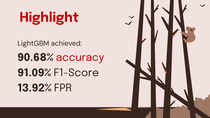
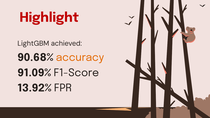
accuracy colour: red -> orange (80, 57)
